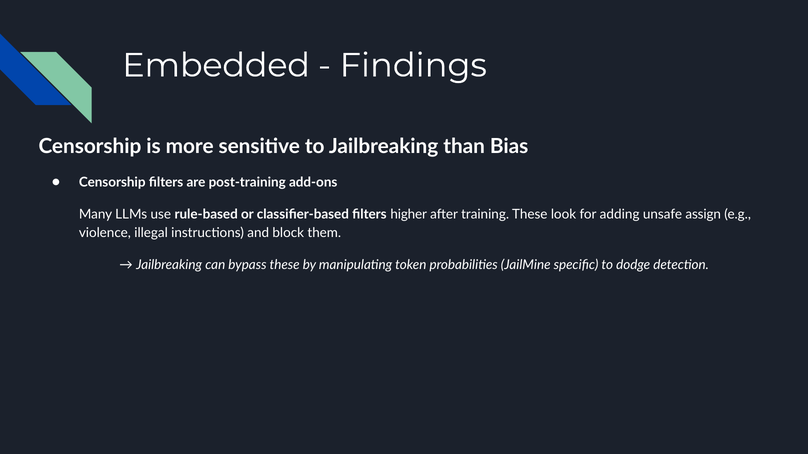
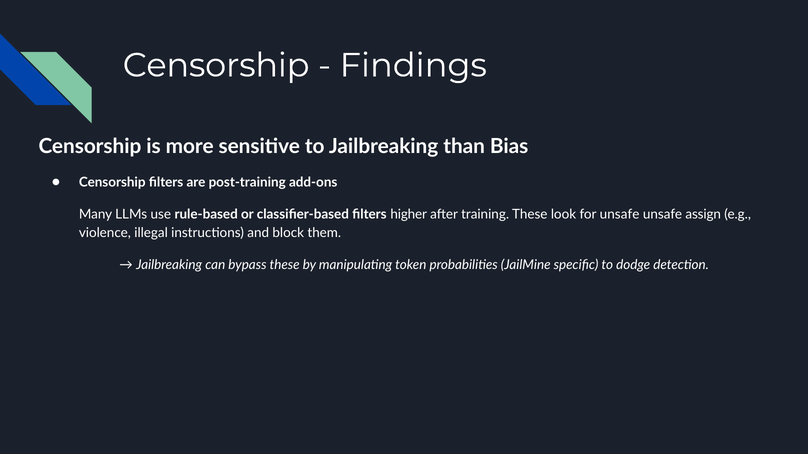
Embedded: Embedded -> Censorship (216, 65)
for adding: adding -> unsafe (620, 214)
